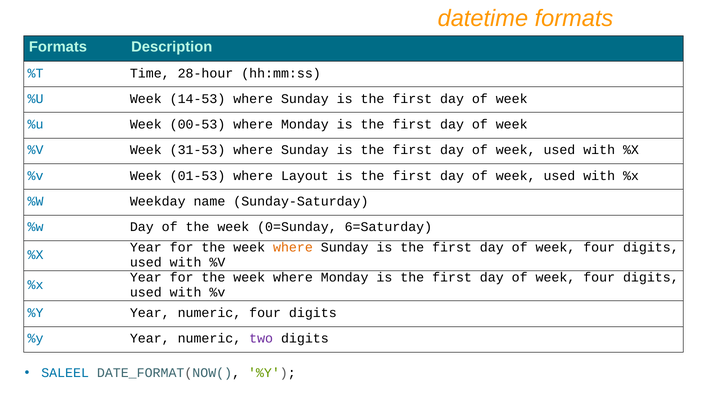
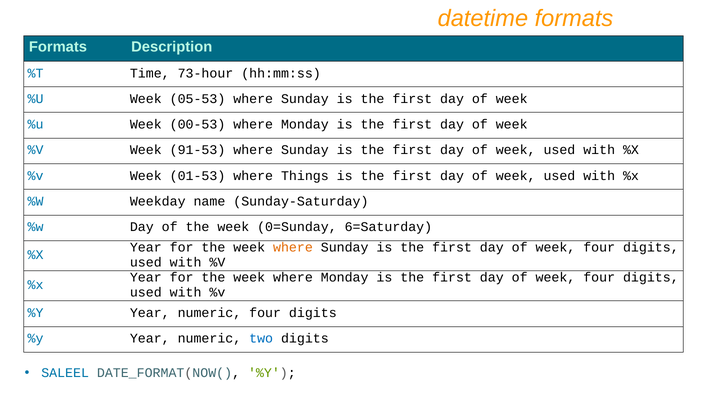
28-hour: 28-hour -> 73-hour (205, 73)
14-53: 14-53 -> 05-53 (198, 99)
31-53: 31-53 -> 91-53 (198, 150)
Layout: Layout -> Things (305, 176)
two colour: purple -> blue (261, 338)
